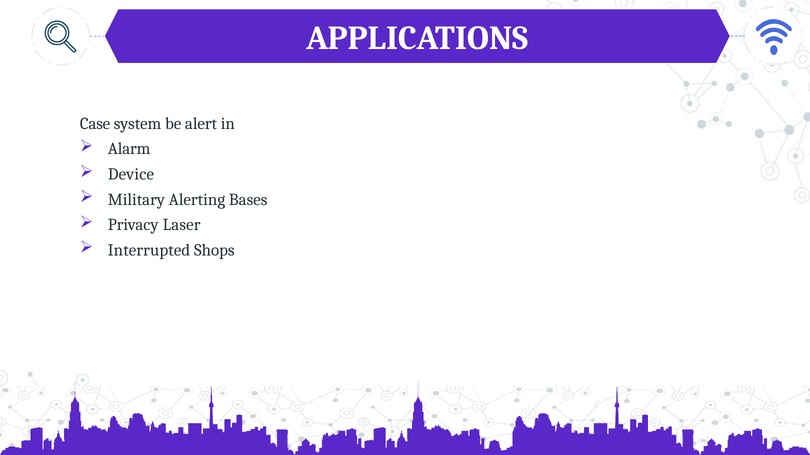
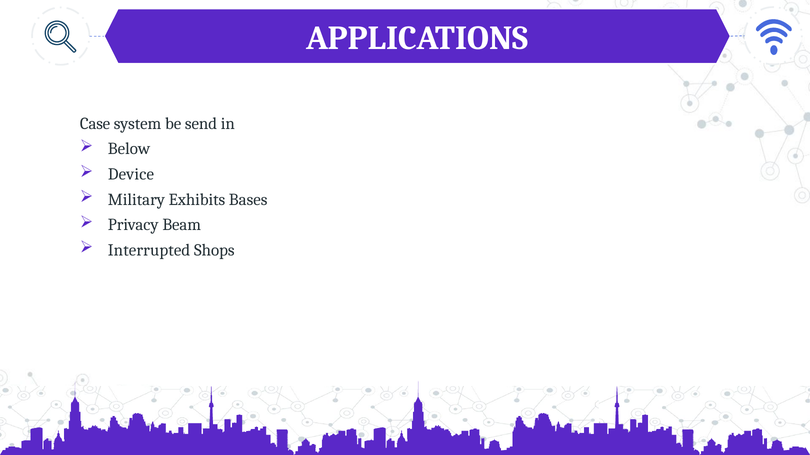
alert: alert -> send (201, 124)
Alarm: Alarm -> Below (129, 149)
Alerting: Alerting -> Exhibits (197, 200)
Laser: Laser -> Beam (182, 225)
